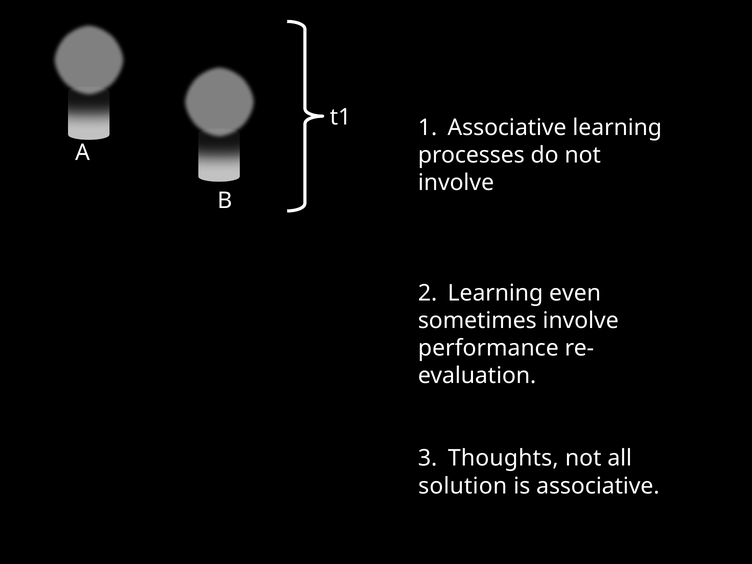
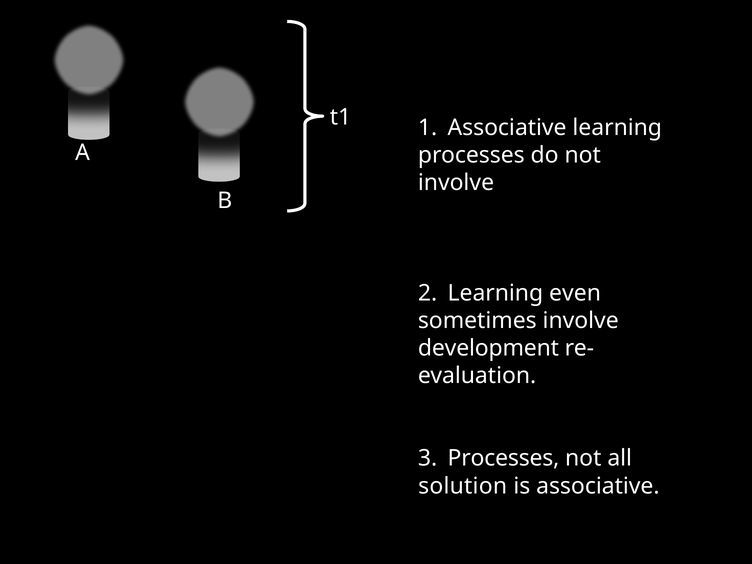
performance: performance -> development (488, 348)
3 Thoughts: Thoughts -> Processes (503, 458)
